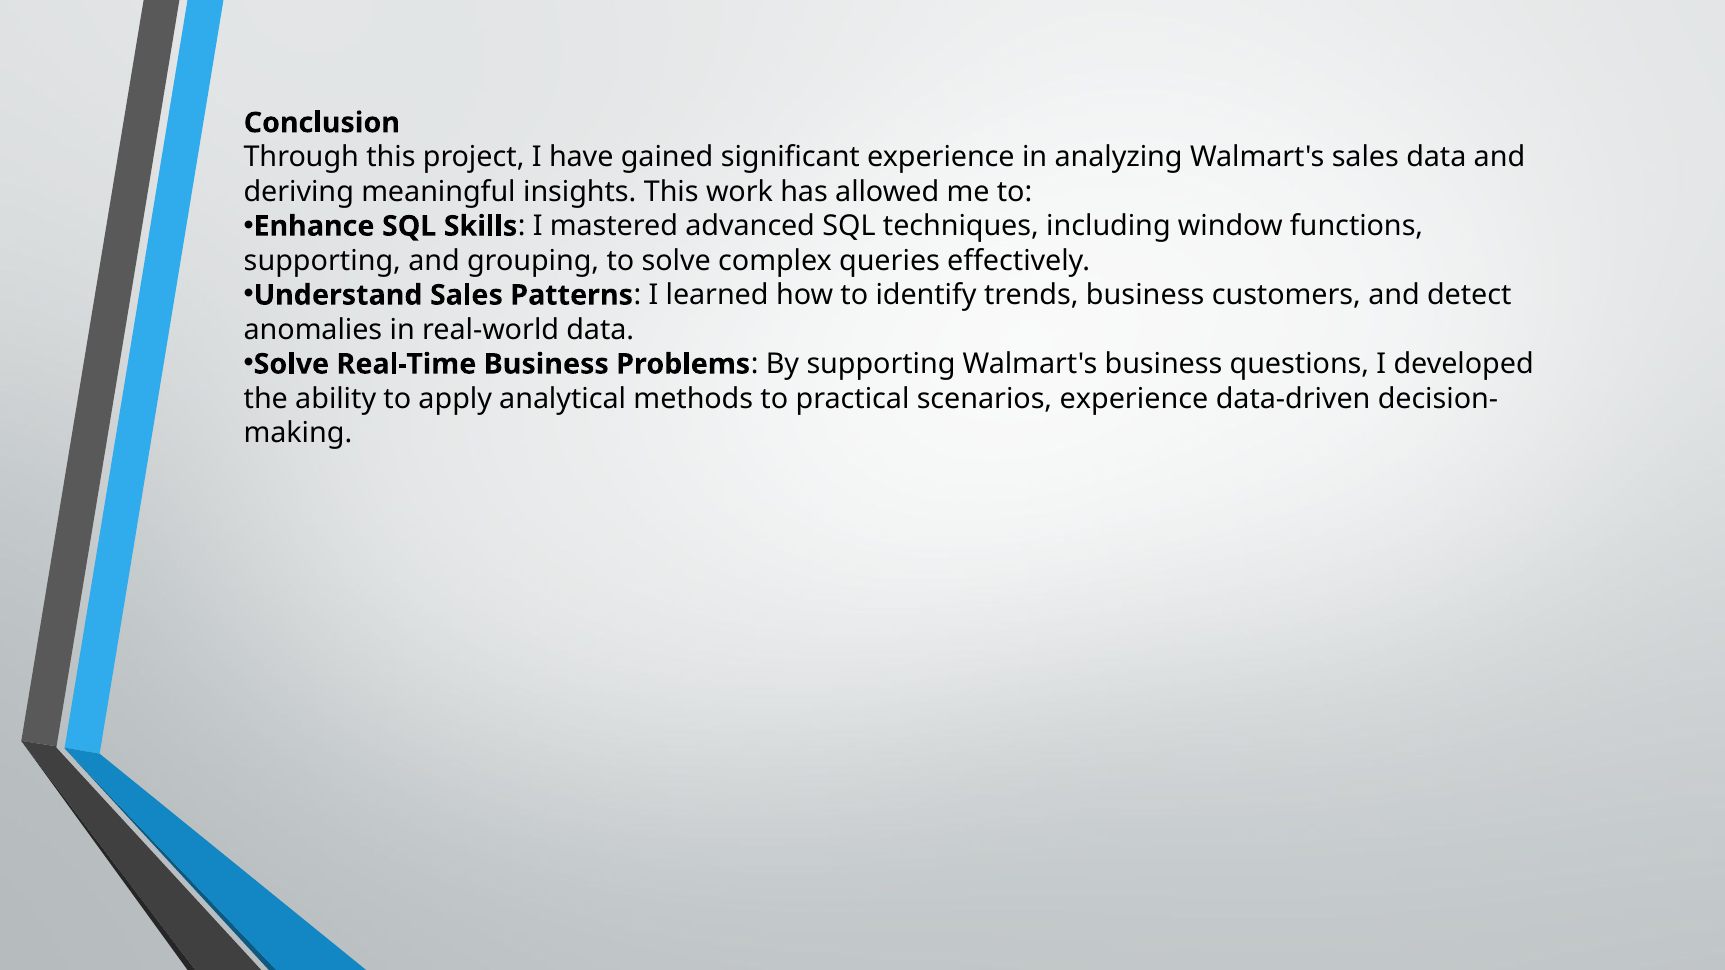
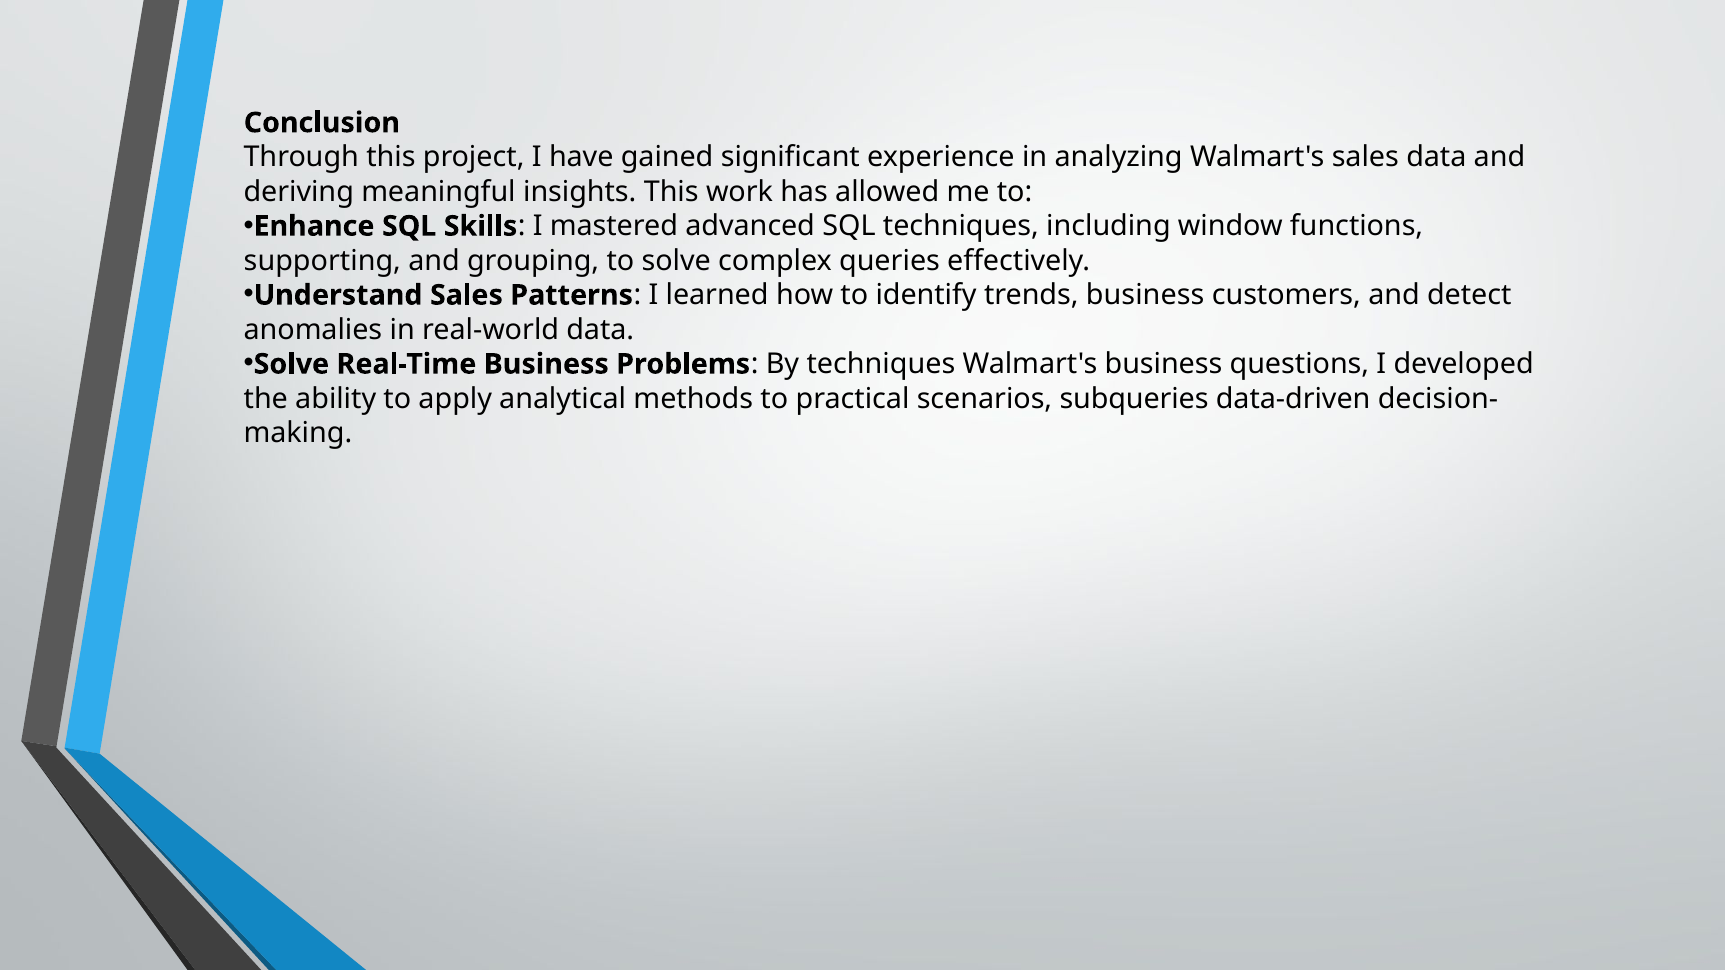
By supporting: supporting -> techniques (881, 364)
scenarios experience: experience -> subqueries (1134, 399)
